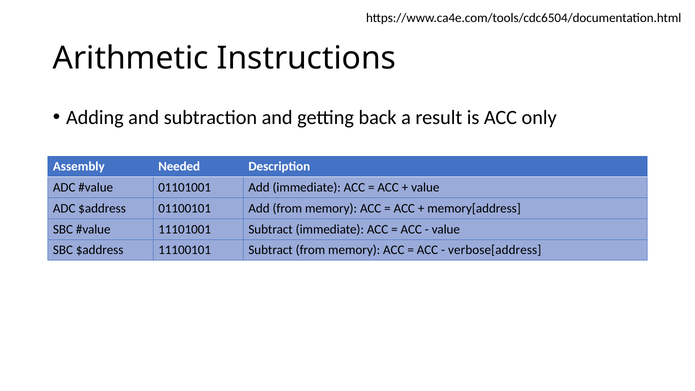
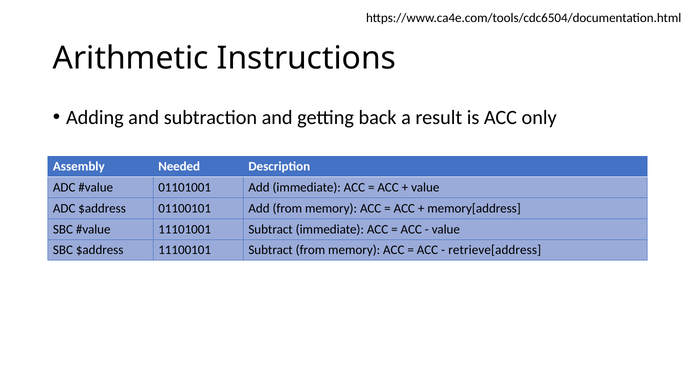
verbose[address: verbose[address -> retrieve[address (495, 250)
